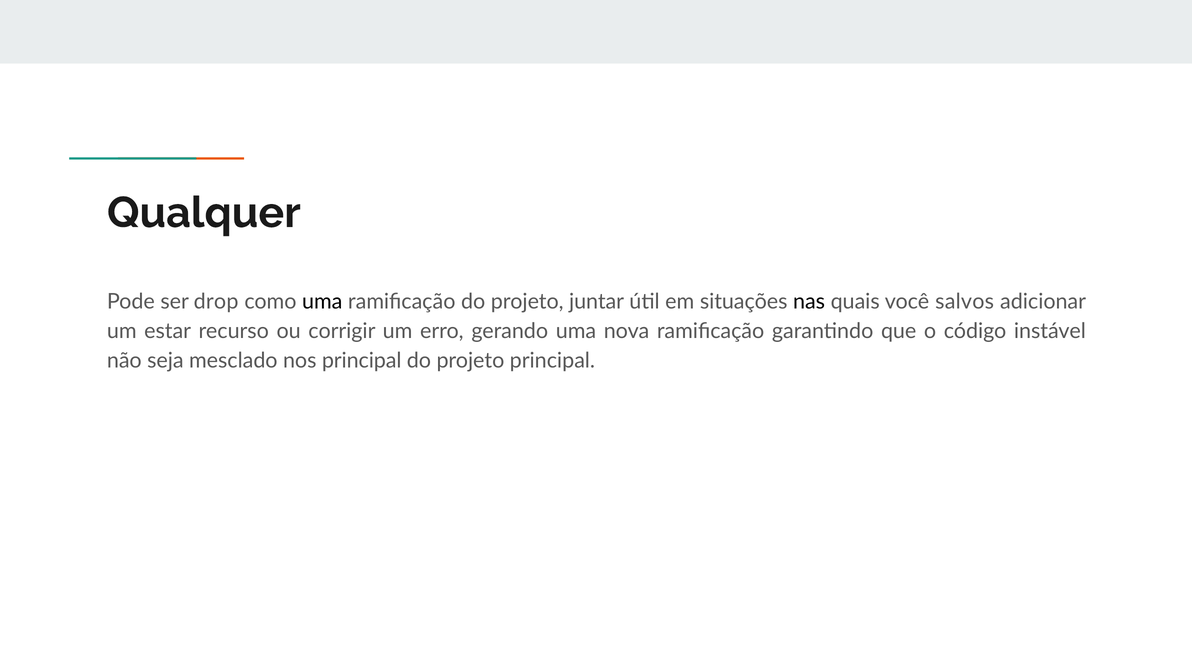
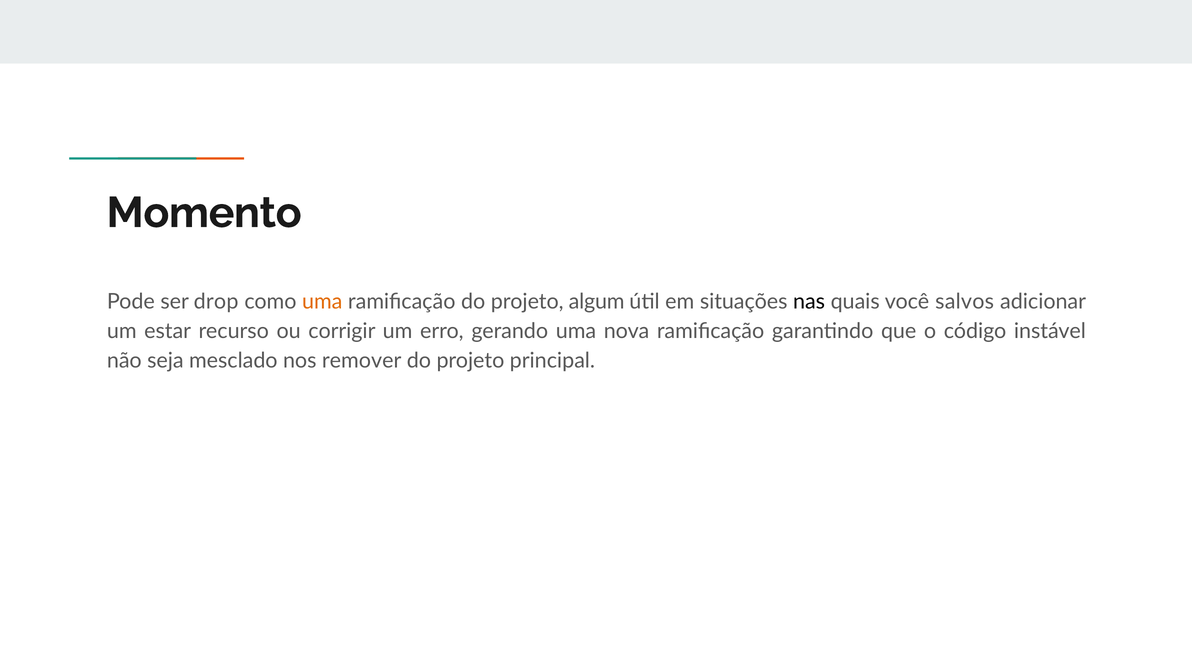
Qualquer: Qualquer -> Momento (204, 213)
uma colour: black -> orange (322, 301)
juntar: juntar -> algum (597, 301)
nos principal: principal -> remover (362, 361)
